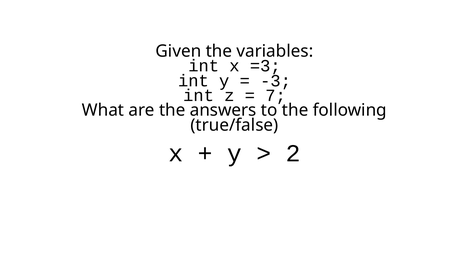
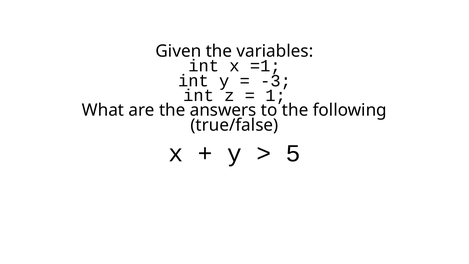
=3: =3 -> =1 (265, 66)
7: 7 -> 1 (276, 95)
2: 2 -> 5 (293, 153)
